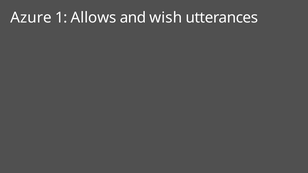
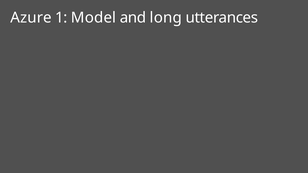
Allows: Allows -> Model (94, 18)
wish: wish -> long (166, 18)
